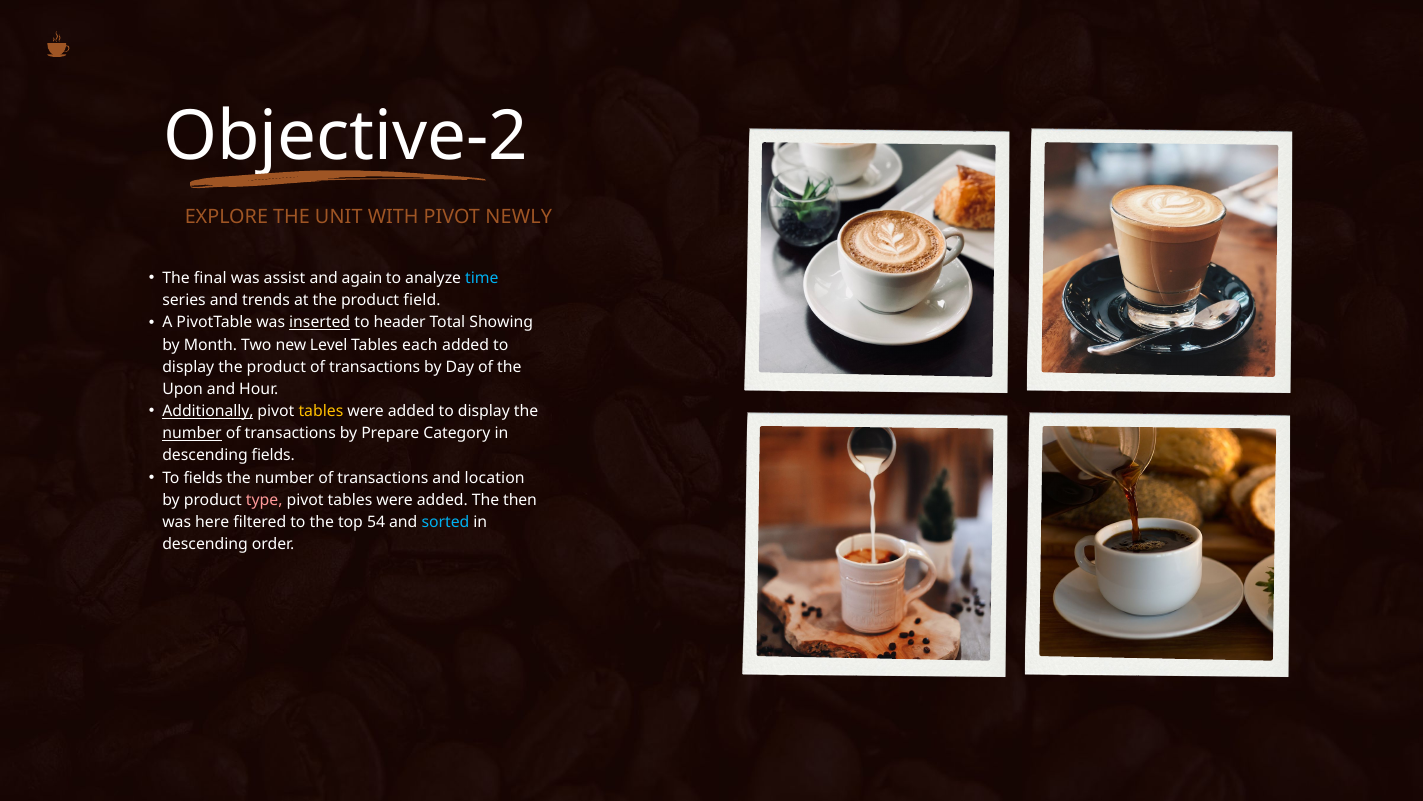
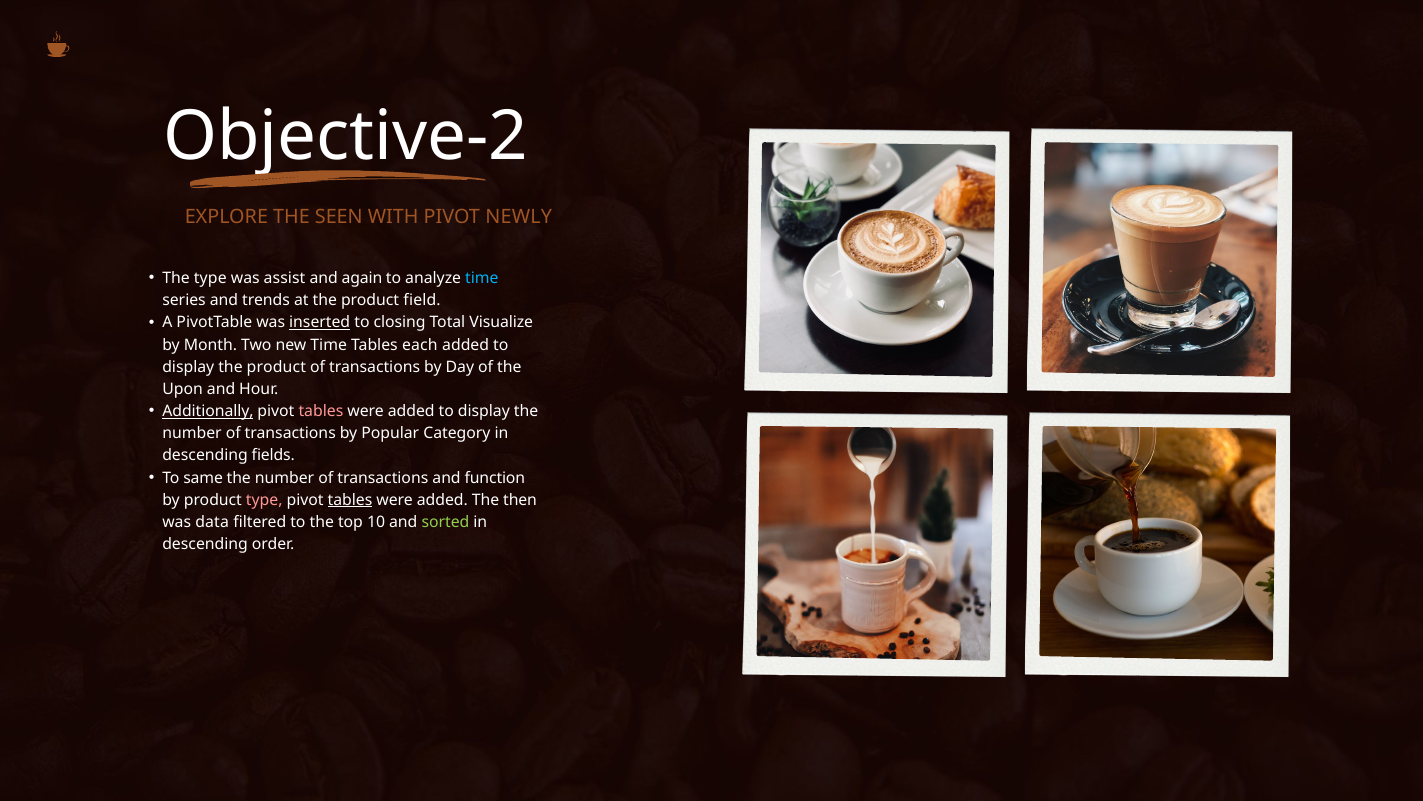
UNIT: UNIT -> SEEN (339, 217)
The final: final -> type (210, 278)
header: header -> closing (400, 323)
Showing: Showing -> Visualize (501, 323)
new Level: Level -> Time (329, 345)
tables colour: yellow -> pink (321, 411)
number underline: present -> none (192, 433)
Prepare: Prepare -> Popular (390, 433)
To fields: fields -> same (203, 477)
location: location -> function (495, 477)
tables underline: none -> present (350, 500)
here: here -> data (212, 522)
54: 54 -> 10 (376, 522)
sorted colour: light blue -> light green (445, 522)
